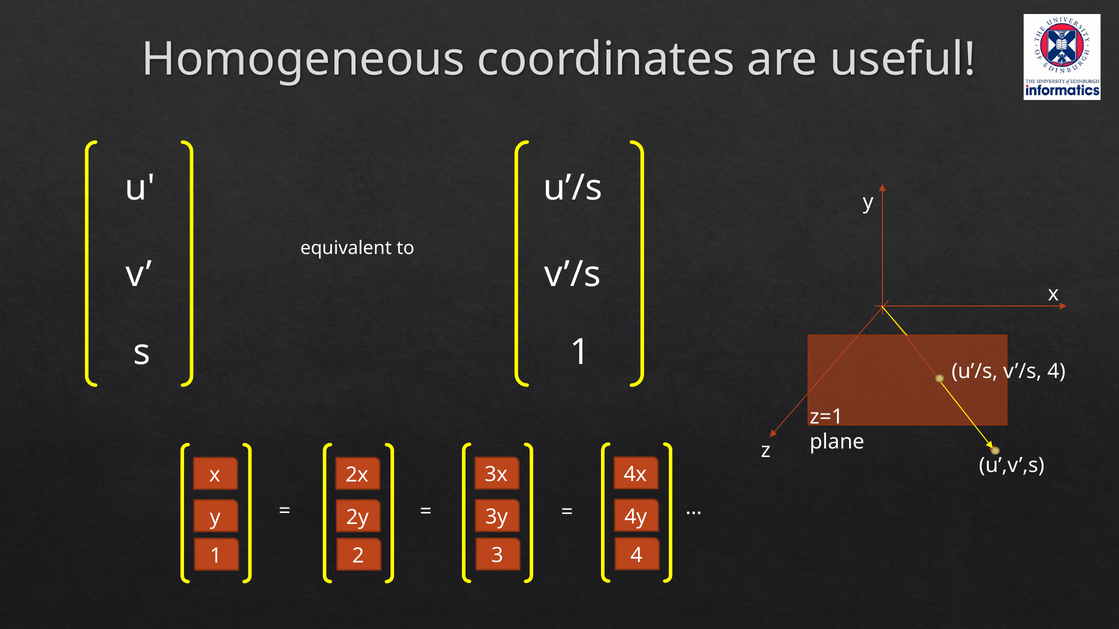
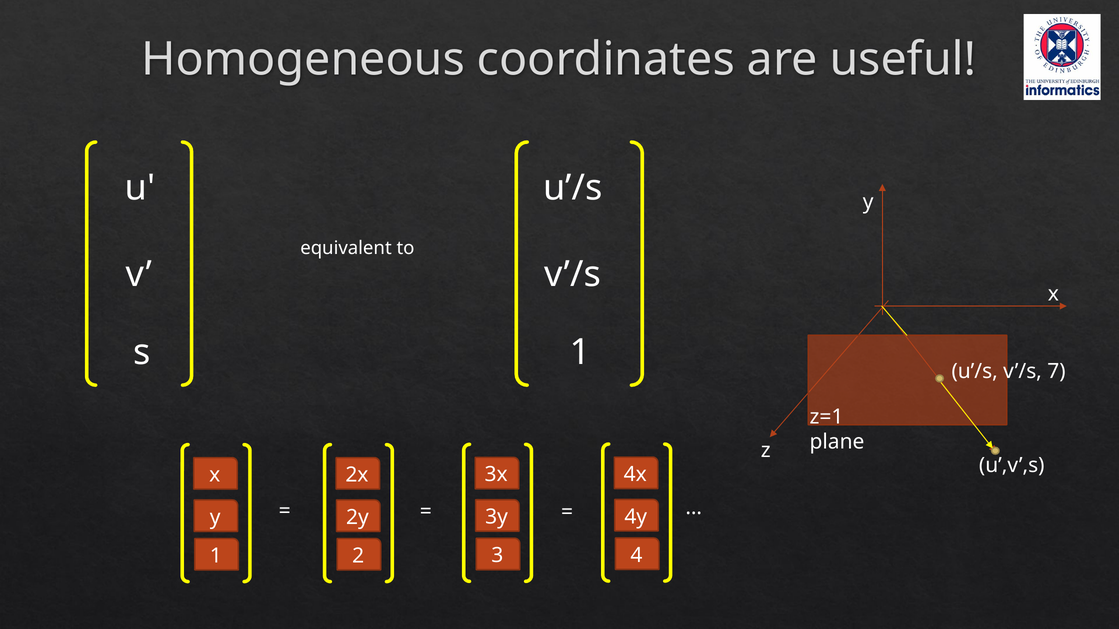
v’/s 4: 4 -> 7 (1056, 372)
